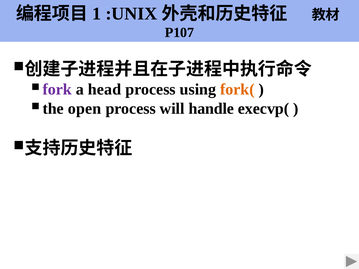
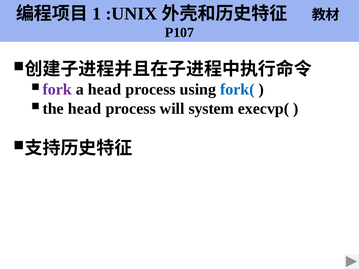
fork( colour: orange -> blue (237, 89)
the open: open -> head (85, 109)
handle: handle -> system (211, 109)
